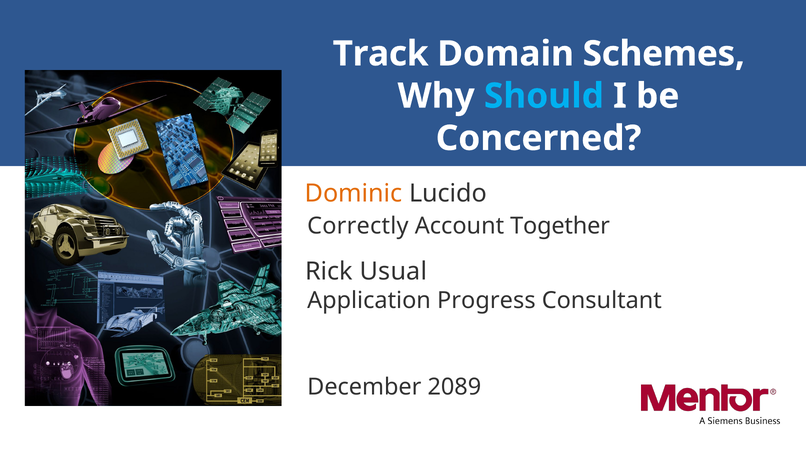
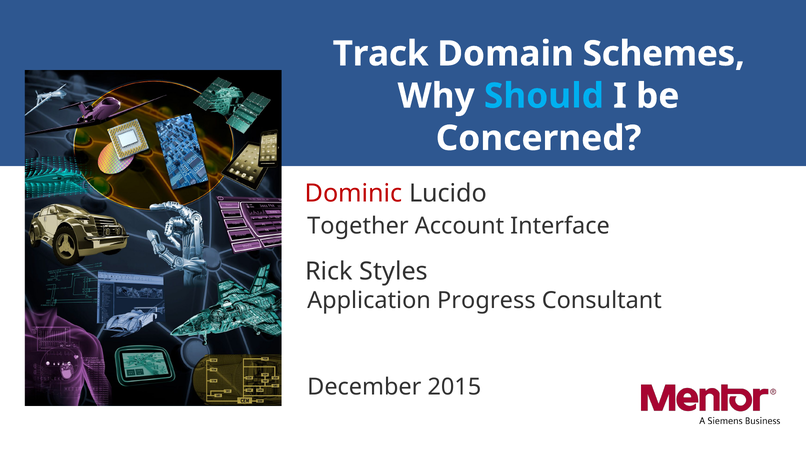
Dominic colour: orange -> red (354, 194)
Correctly: Correctly -> Together (358, 226)
Together: Together -> Interface (560, 226)
Usual: Usual -> Styles (394, 272)
2089: 2089 -> 2015 (454, 388)
